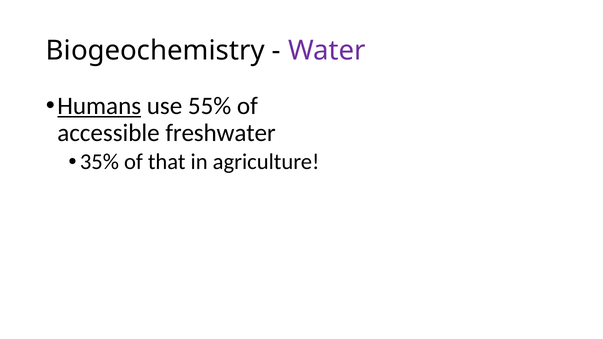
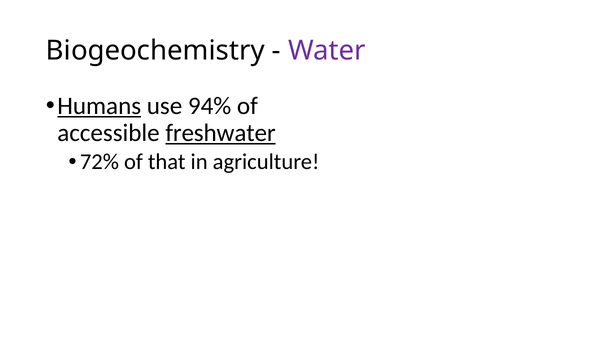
55%: 55% -> 94% (210, 106)
freshwater underline: none -> present (221, 133)
35%: 35% -> 72% (99, 162)
